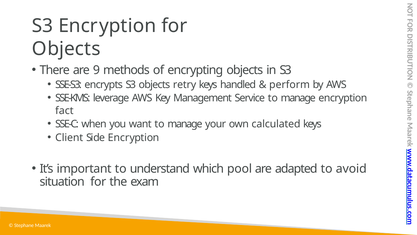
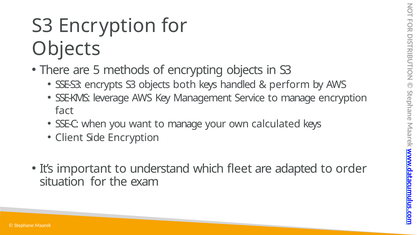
9: 9 -> 5 (96, 70)
retry: retry -> both (185, 84)
pool: pool -> fleet (240, 168)
avoid: avoid -> order (351, 168)
